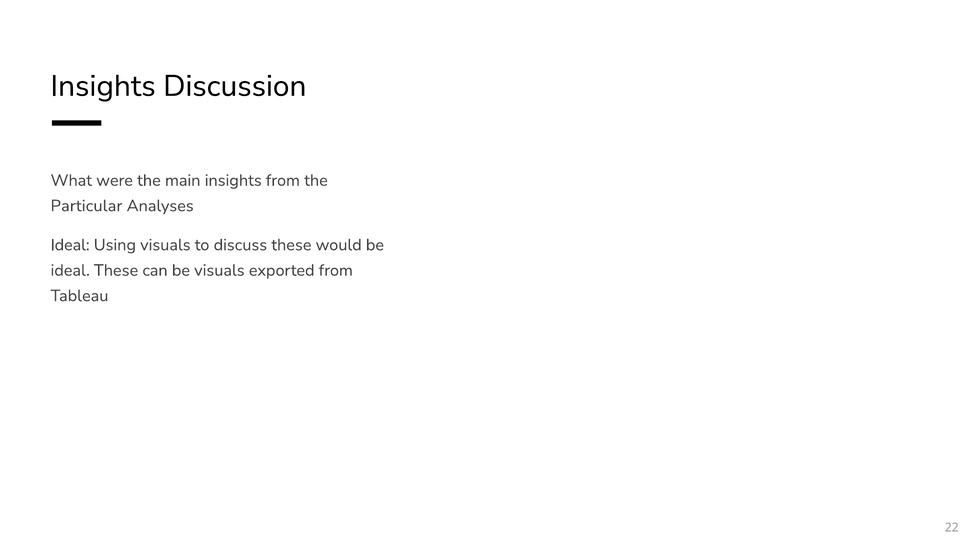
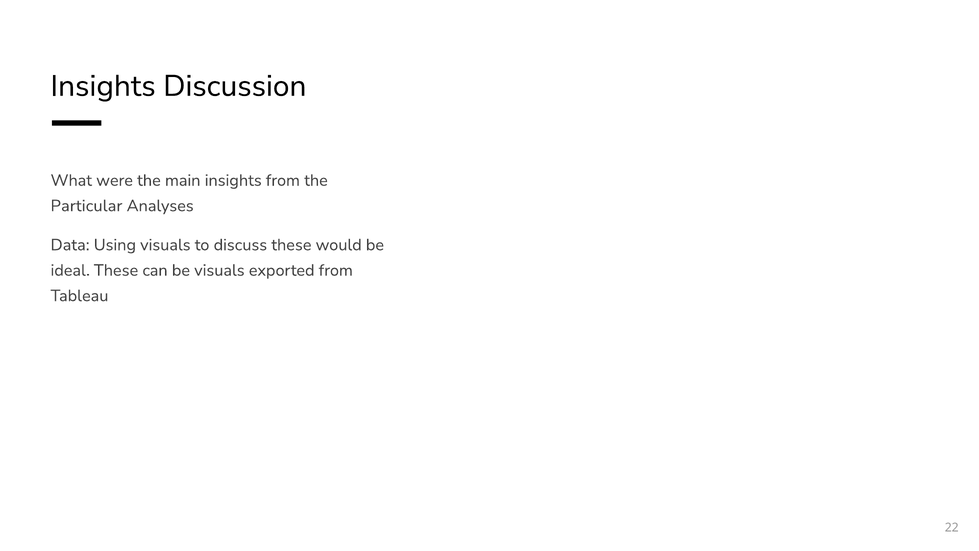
Ideal: Ideal -> Data (70, 245)
